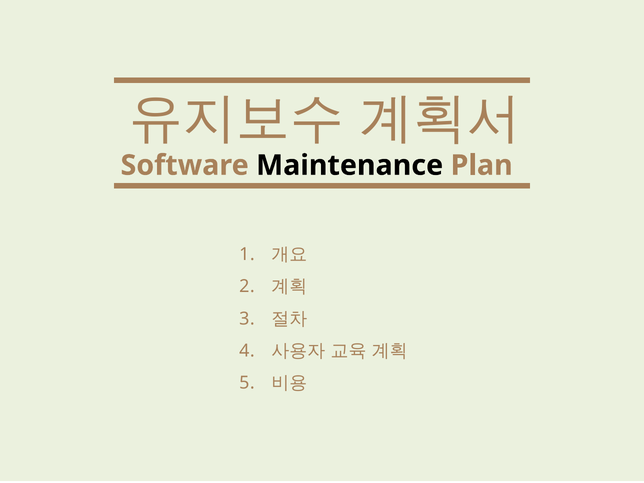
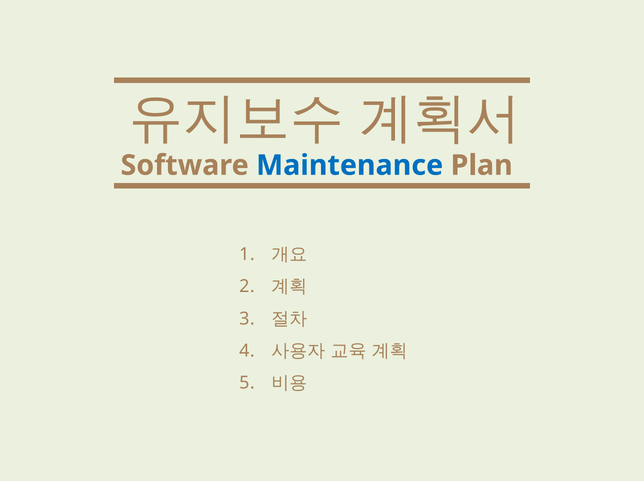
Maintenance colour: black -> blue (350, 165)
